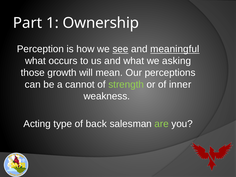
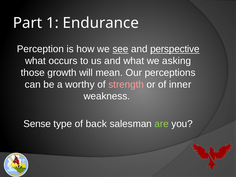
Ownership: Ownership -> Endurance (101, 23)
meaningful: meaningful -> perspective (175, 49)
cannot: cannot -> worthy (80, 84)
strength colour: light green -> pink (126, 84)
Acting: Acting -> Sense (37, 124)
